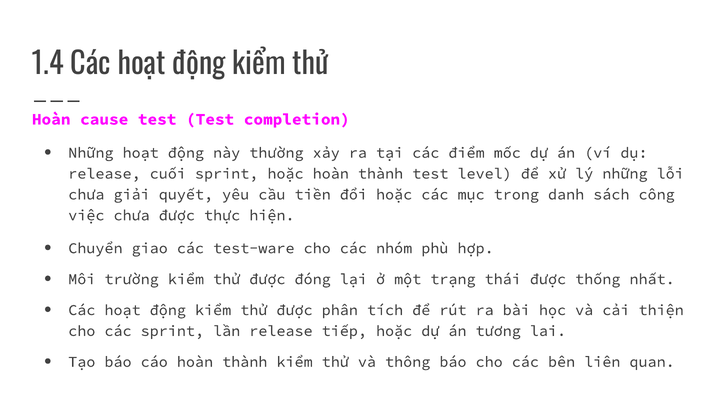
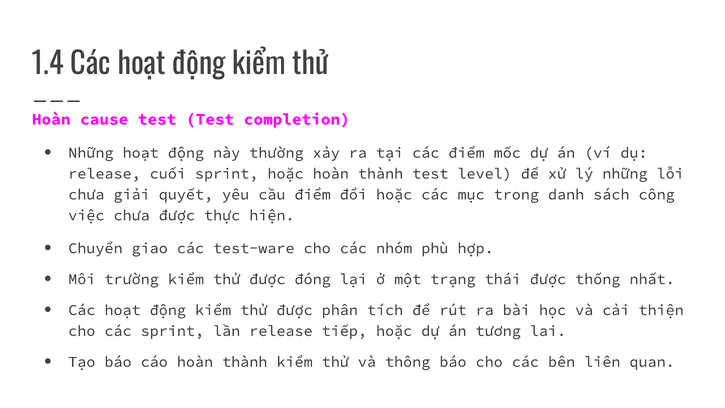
cầu tiền: tiền -> điểm (313, 194)
